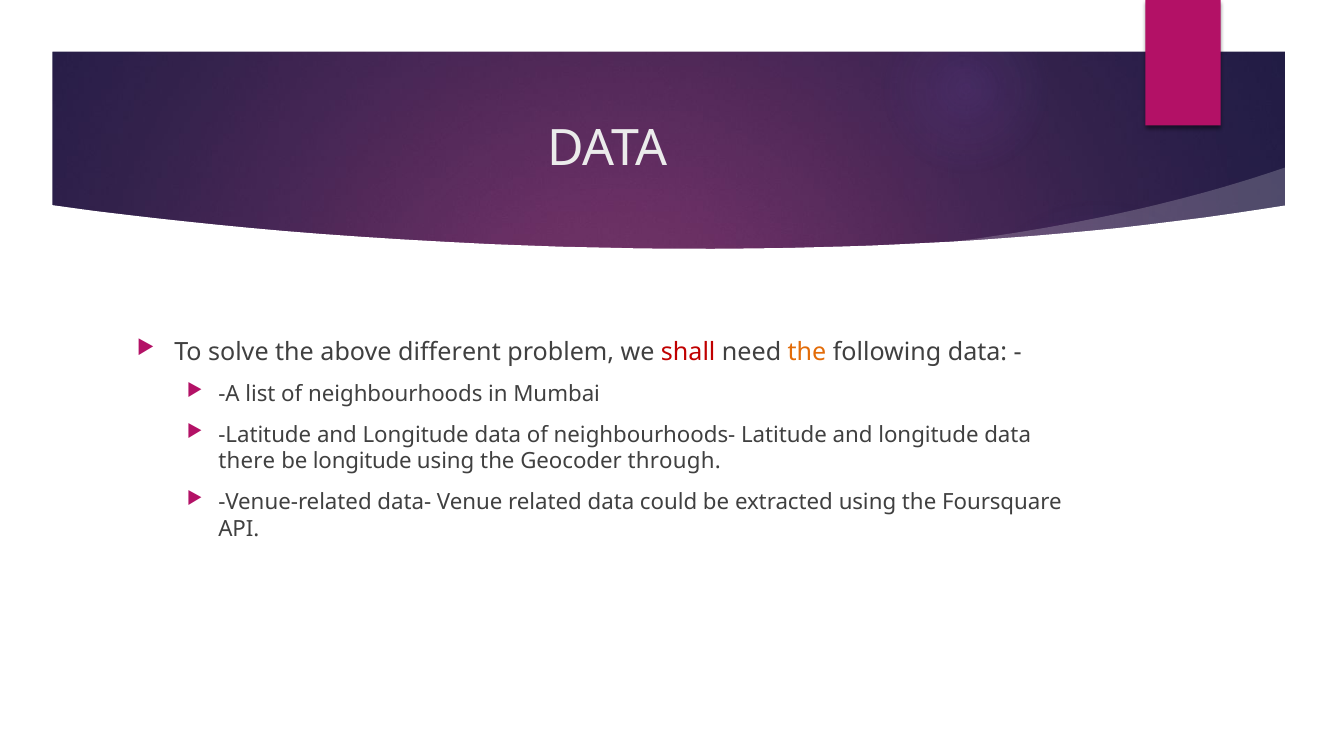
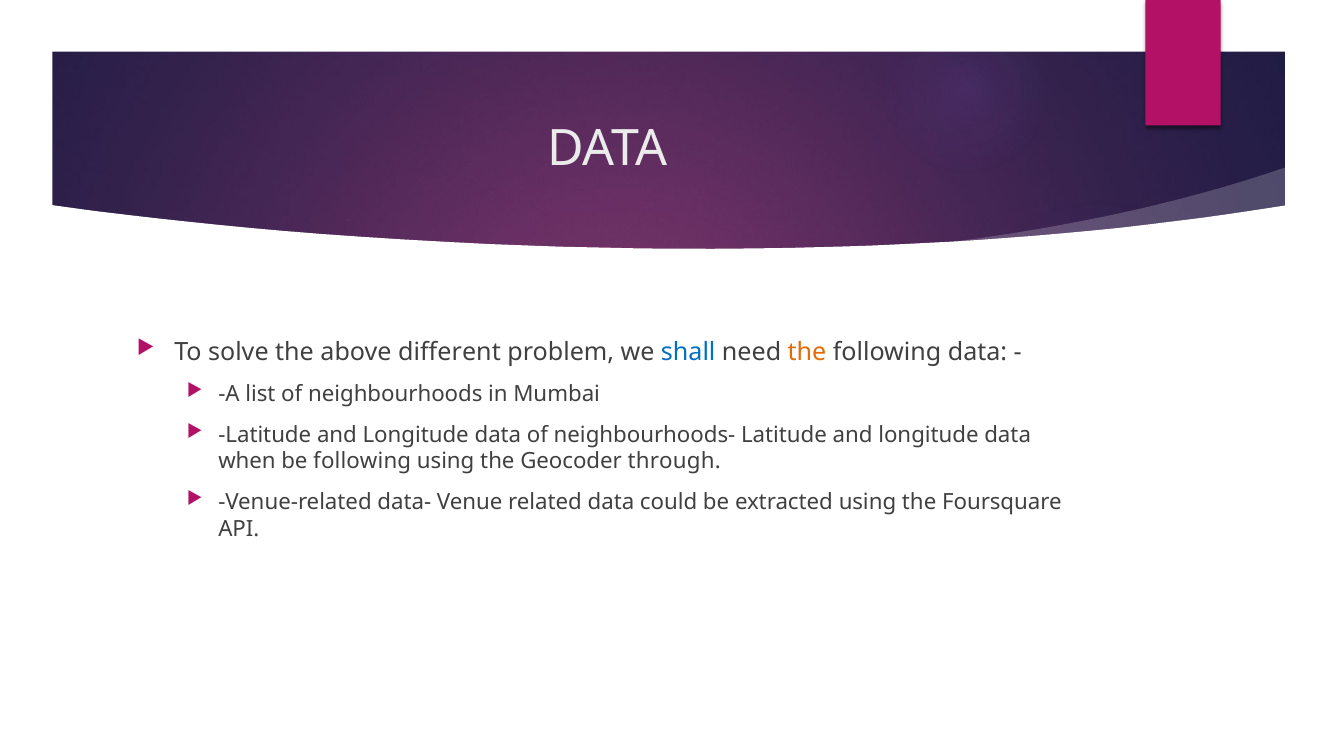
shall colour: red -> blue (688, 352)
there: there -> when (247, 461)
be longitude: longitude -> following (362, 461)
